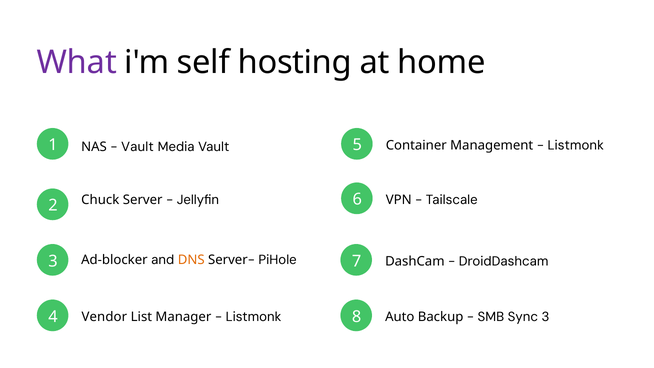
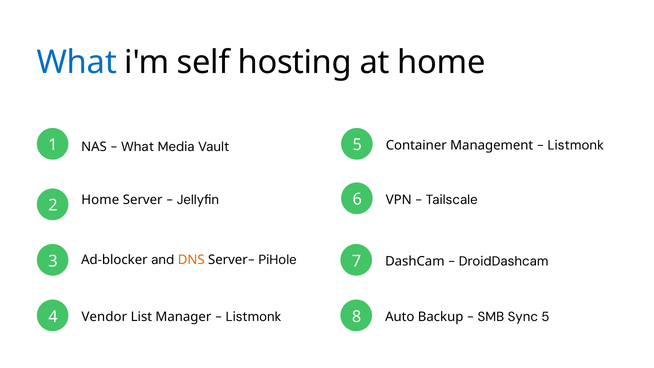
What colour: purple -> blue (77, 63)
Vault: Vault -> What (138, 147)
Chuck: Chuck -> Home (100, 200)
Sync 3: 3 -> 5 (545, 317)
